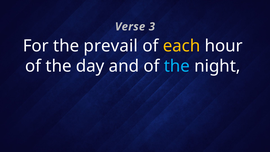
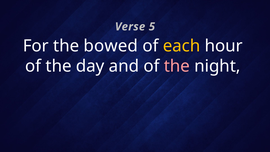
3: 3 -> 5 (152, 27)
prevail: prevail -> bowed (111, 46)
the colour: light blue -> pink (177, 66)
